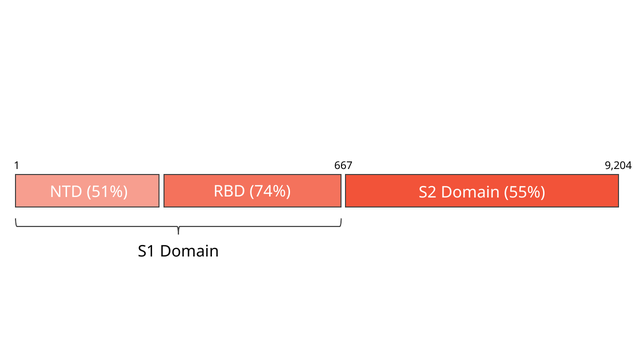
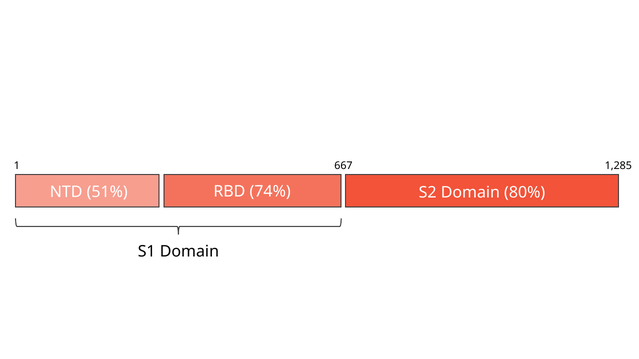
9,204: 9,204 -> 1,285 (618, 166)
55%: 55% -> 80% (525, 193)
